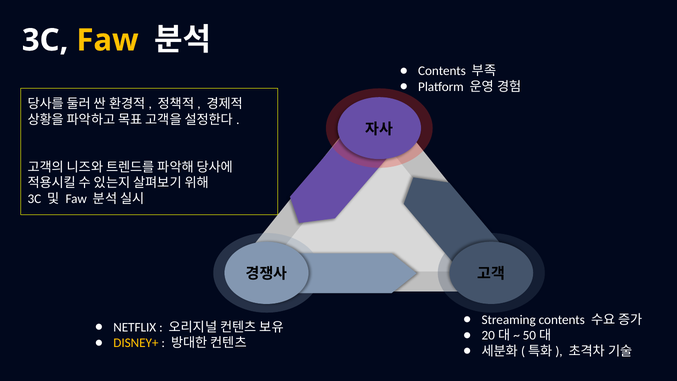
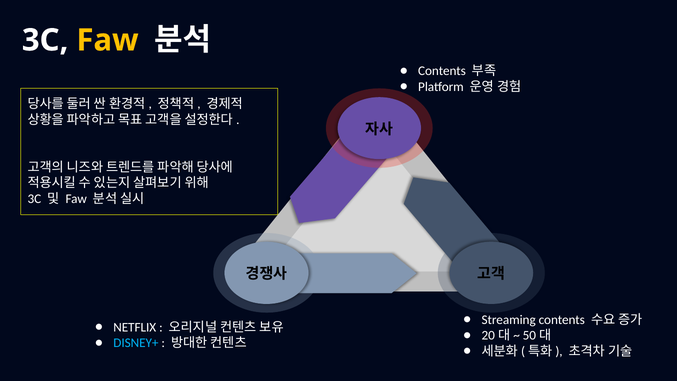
DISNEY+ colour: yellow -> light blue (136, 343)
